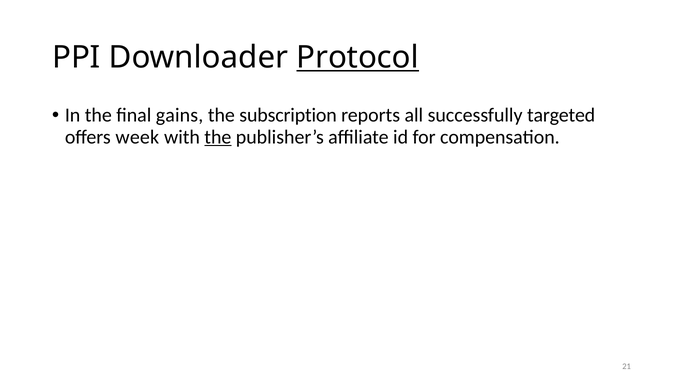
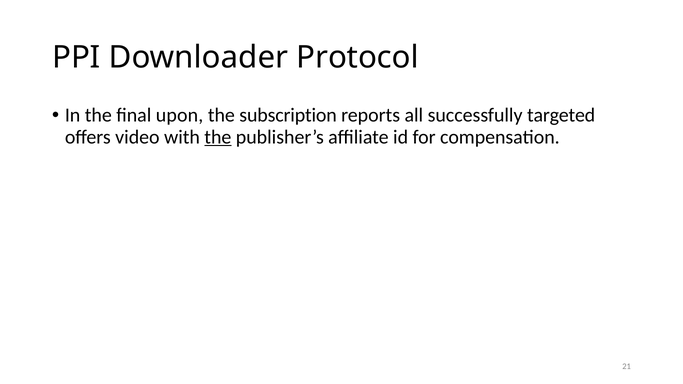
Protocol underline: present -> none (358, 57)
gains: gains -> upon (180, 115)
week: week -> video (137, 137)
